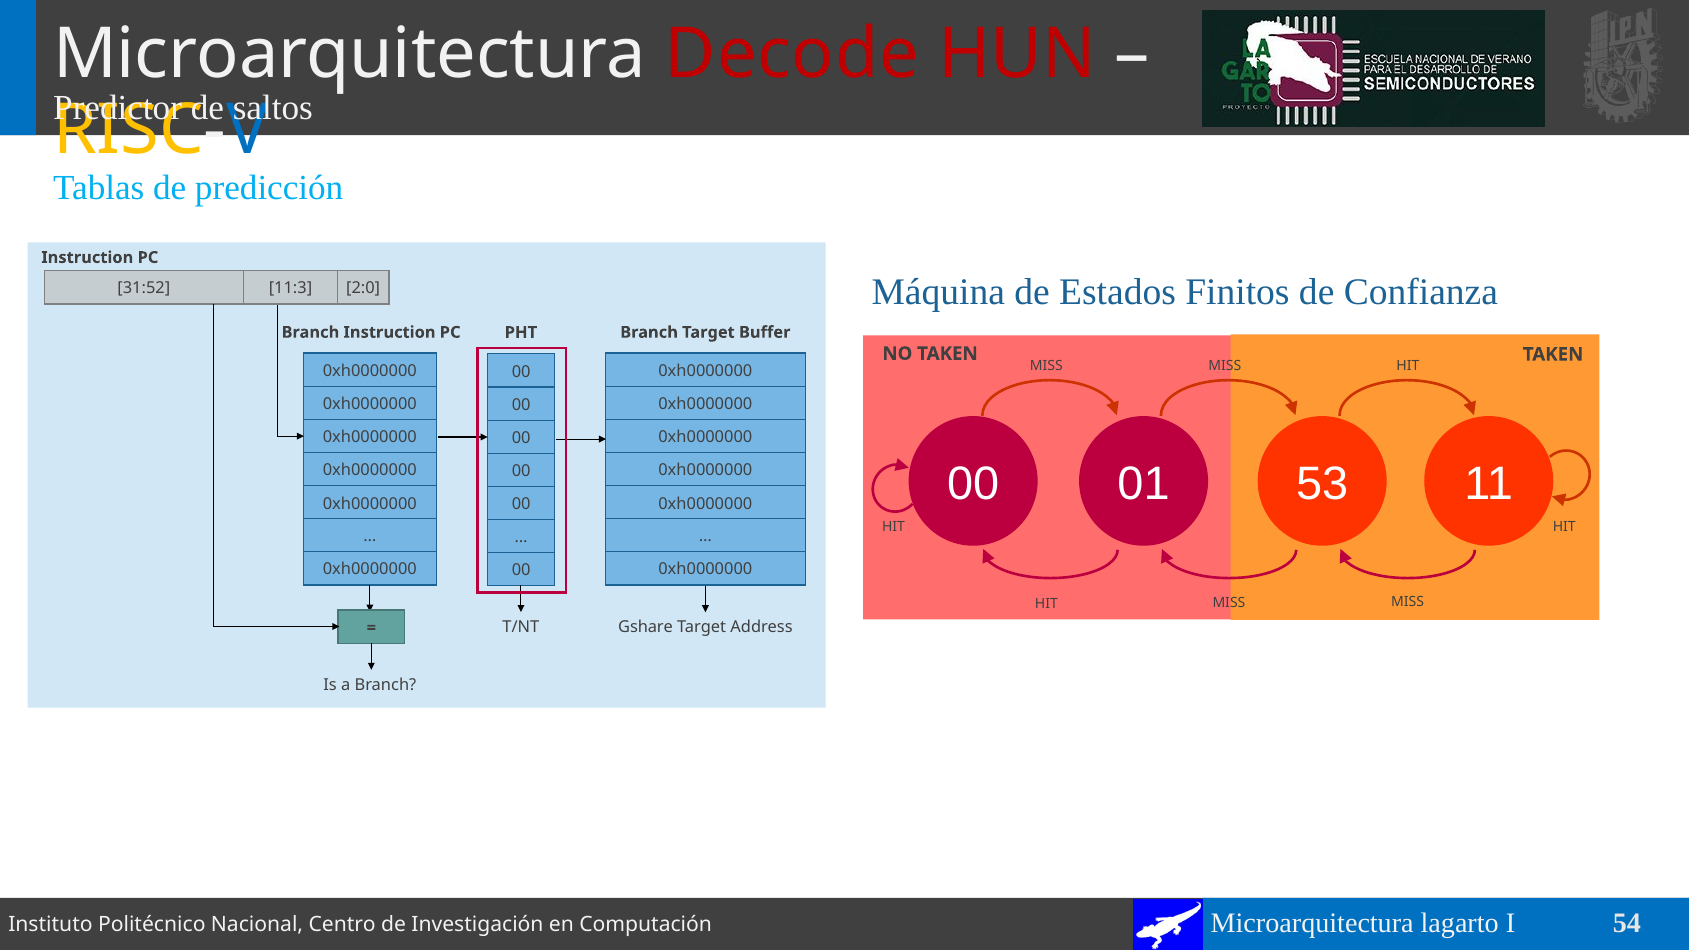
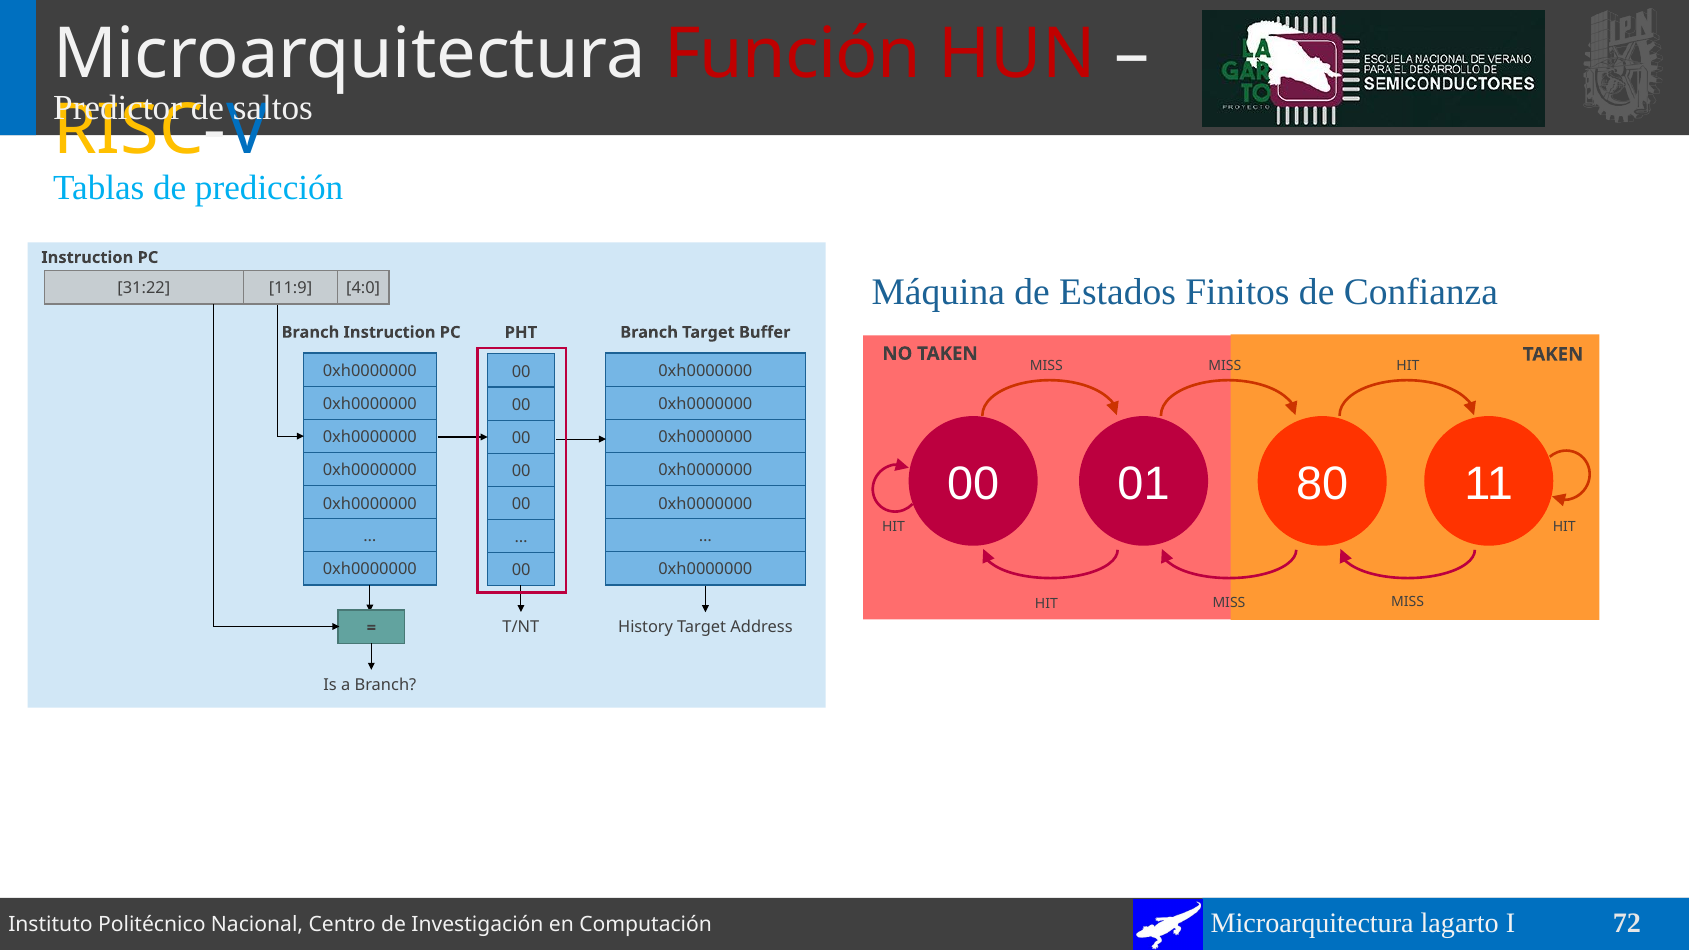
Decode: Decode -> Función (793, 54)
31:52: 31:52 -> 31:22 (144, 289)
11:3: 11:3 -> 11:9 (290, 289)
2:0: 2:0 -> 4:0 (363, 289)
53: 53 -> 80 (1322, 484)
Gshare: Gshare -> History (646, 627)
54: 54 -> 72 (1627, 923)
